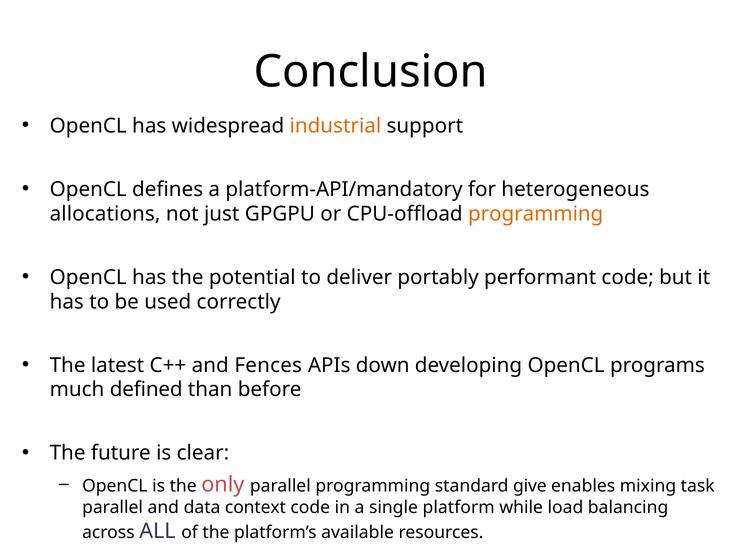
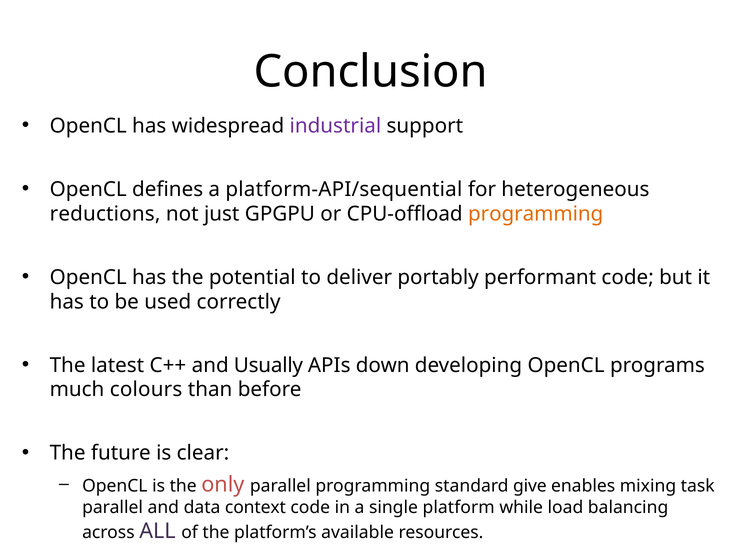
industrial colour: orange -> purple (335, 126)
platform-API/mandatory: platform-API/mandatory -> platform-API/sequential (344, 190)
allocations: allocations -> reductions (105, 214)
Fences: Fences -> Usually (268, 366)
defined: defined -> colours (146, 390)
